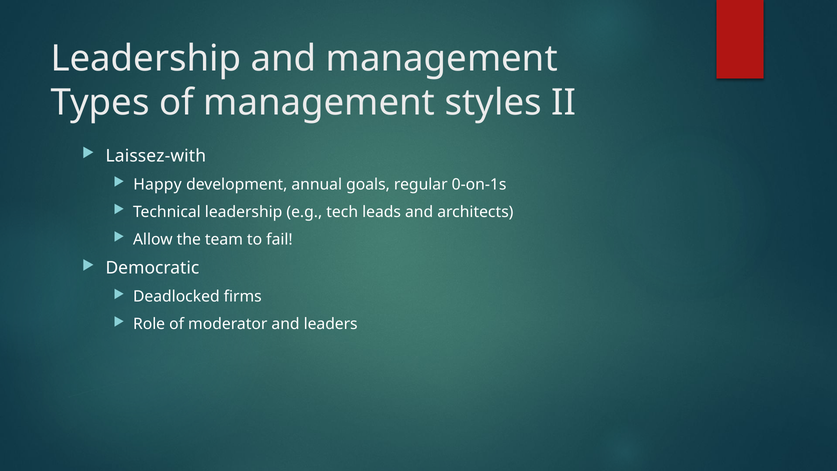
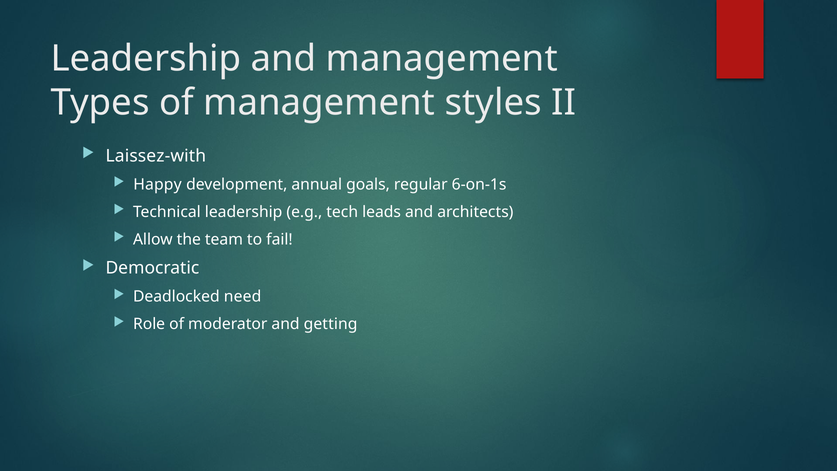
0-on-1s: 0-on-1s -> 6-on-1s (479, 184)
firms: firms -> need (243, 297)
leaders: leaders -> getting (331, 324)
